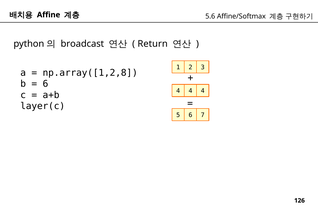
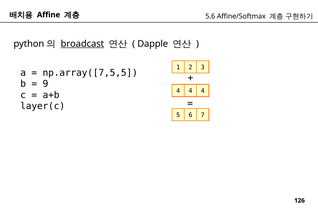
broadcast underline: none -> present (82, 44)
Return: Return -> Dapple (153, 44)
np.array([1,2,8: np.array([1,2,8 -> np.array([7,5,5 (90, 73)
6: 6 -> 9 (45, 84)
